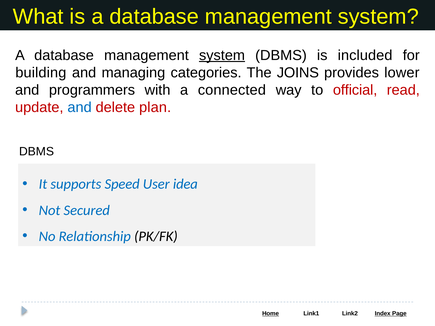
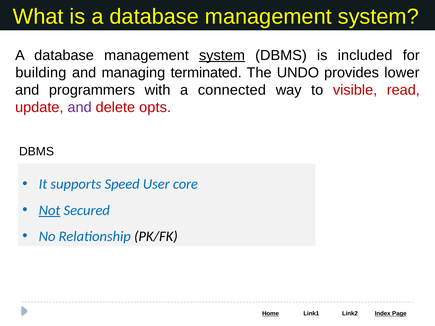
categories: categories -> terminated (206, 73)
JOINS: JOINS -> UNDO (298, 73)
official: official -> visible (355, 90)
and colour: blue -> purple (80, 108)
plan: plan -> opts (155, 108)
idea: idea -> core (185, 184)
Not underline: none -> present (50, 210)
